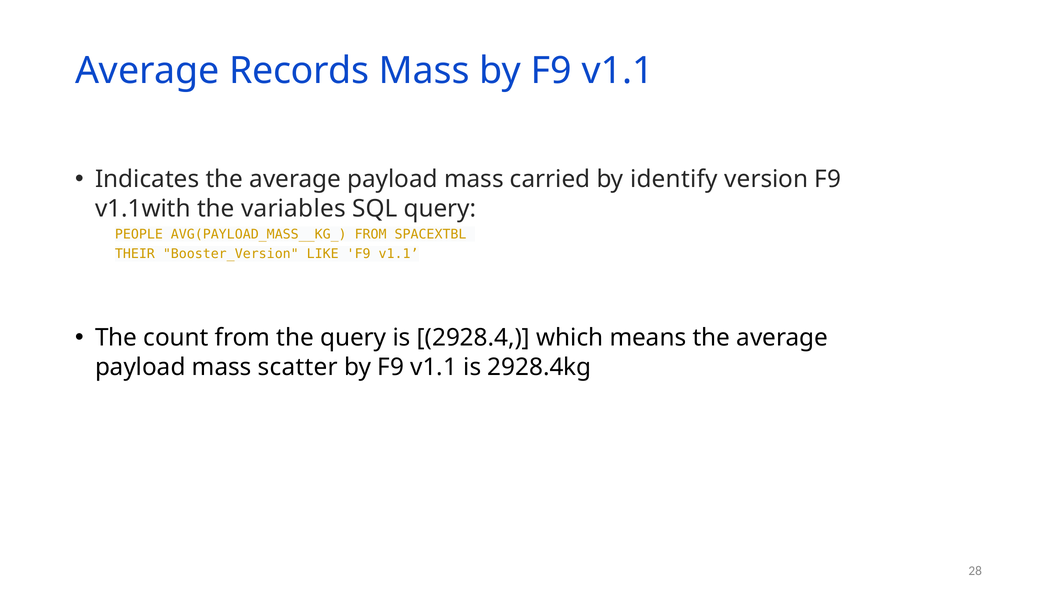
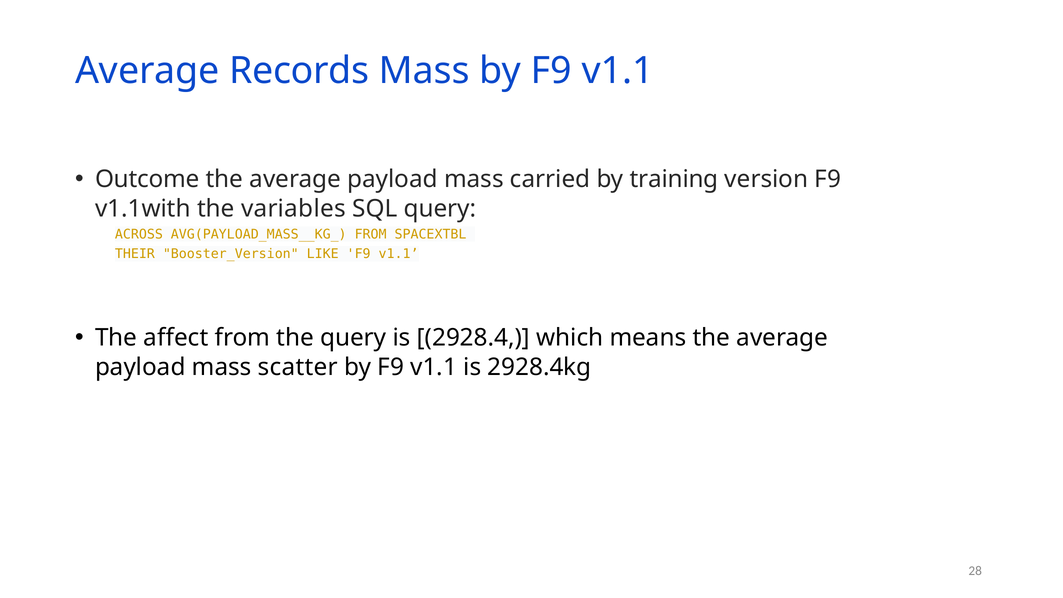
Indicates: Indicates -> Outcome (147, 179)
identify: identify -> training (674, 179)
PEOPLE: PEOPLE -> ACROSS (139, 234)
count: count -> affect (176, 338)
